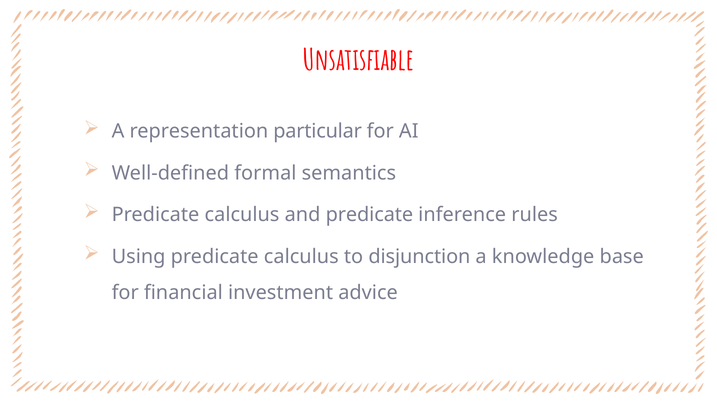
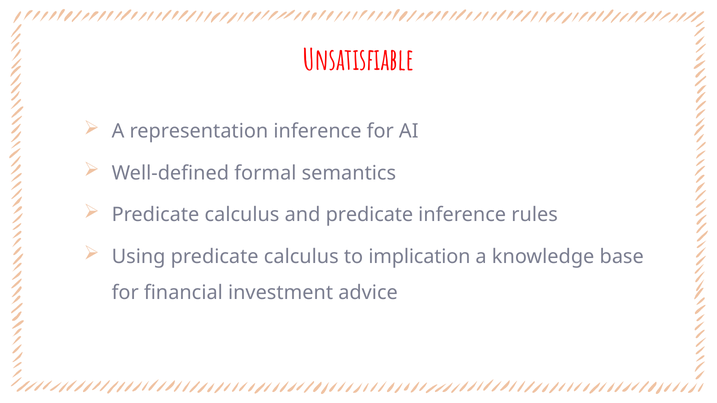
representation particular: particular -> inference (317, 131)
disjunction: disjunction -> implication (419, 257)
